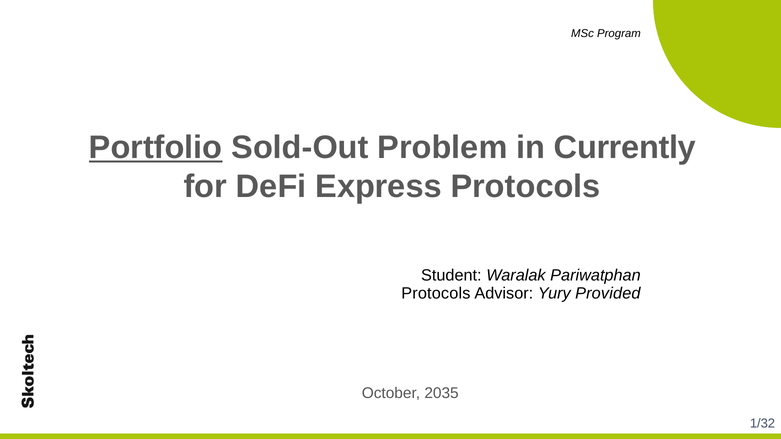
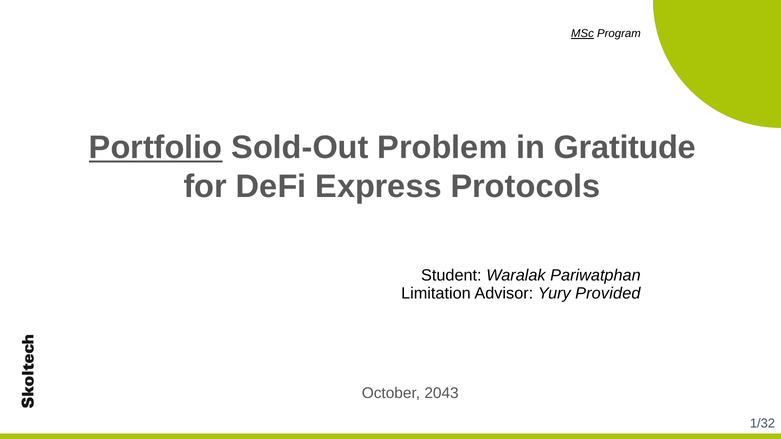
MSc underline: none -> present (583, 34)
Currently: Currently -> Gratitude (625, 148)
Protocols: Protocols -> Limitation (436, 293)
2035: 2035 -> 2043 (442, 394)
